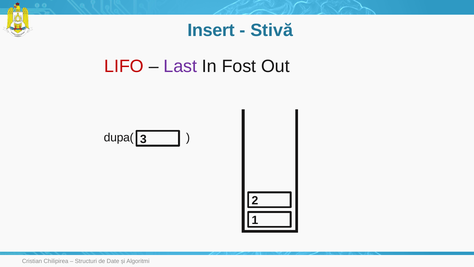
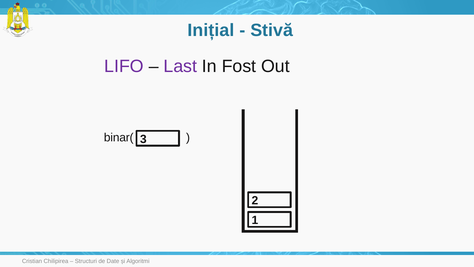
Insert: Insert -> Inițial (211, 30)
LIFO colour: red -> purple (124, 66)
dupa(: dupa( -> binar( (119, 137)
